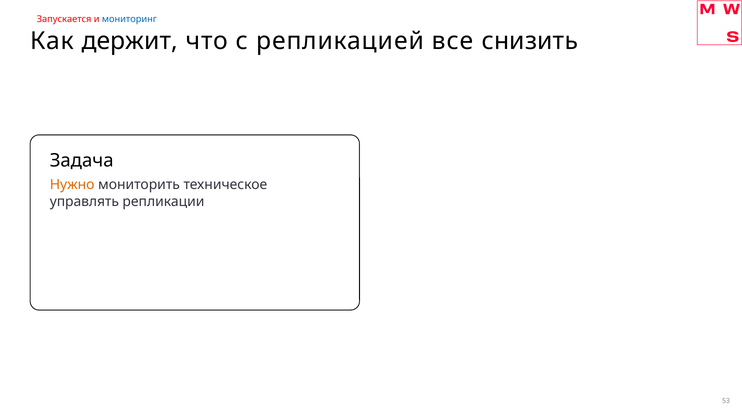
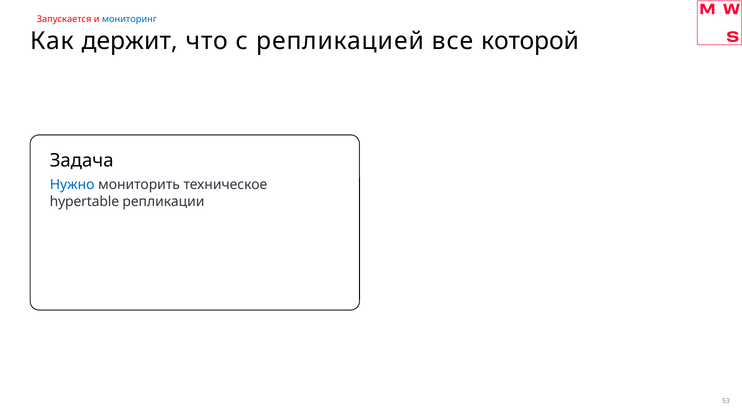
снизить: снизить -> которой (530, 41)
Нужно colour: orange -> blue (72, 184)
управлять: управлять -> hypertable (84, 201)
